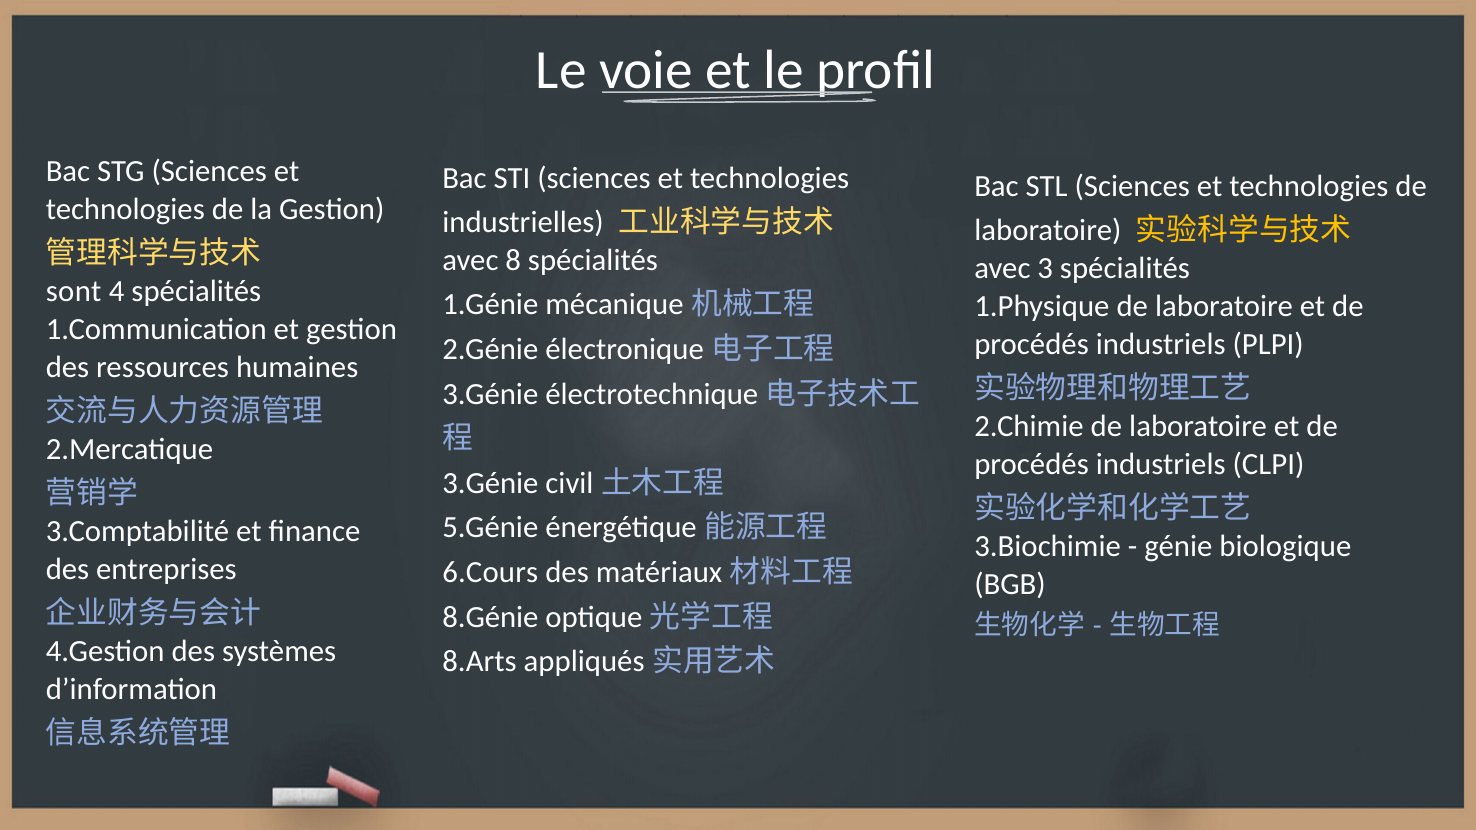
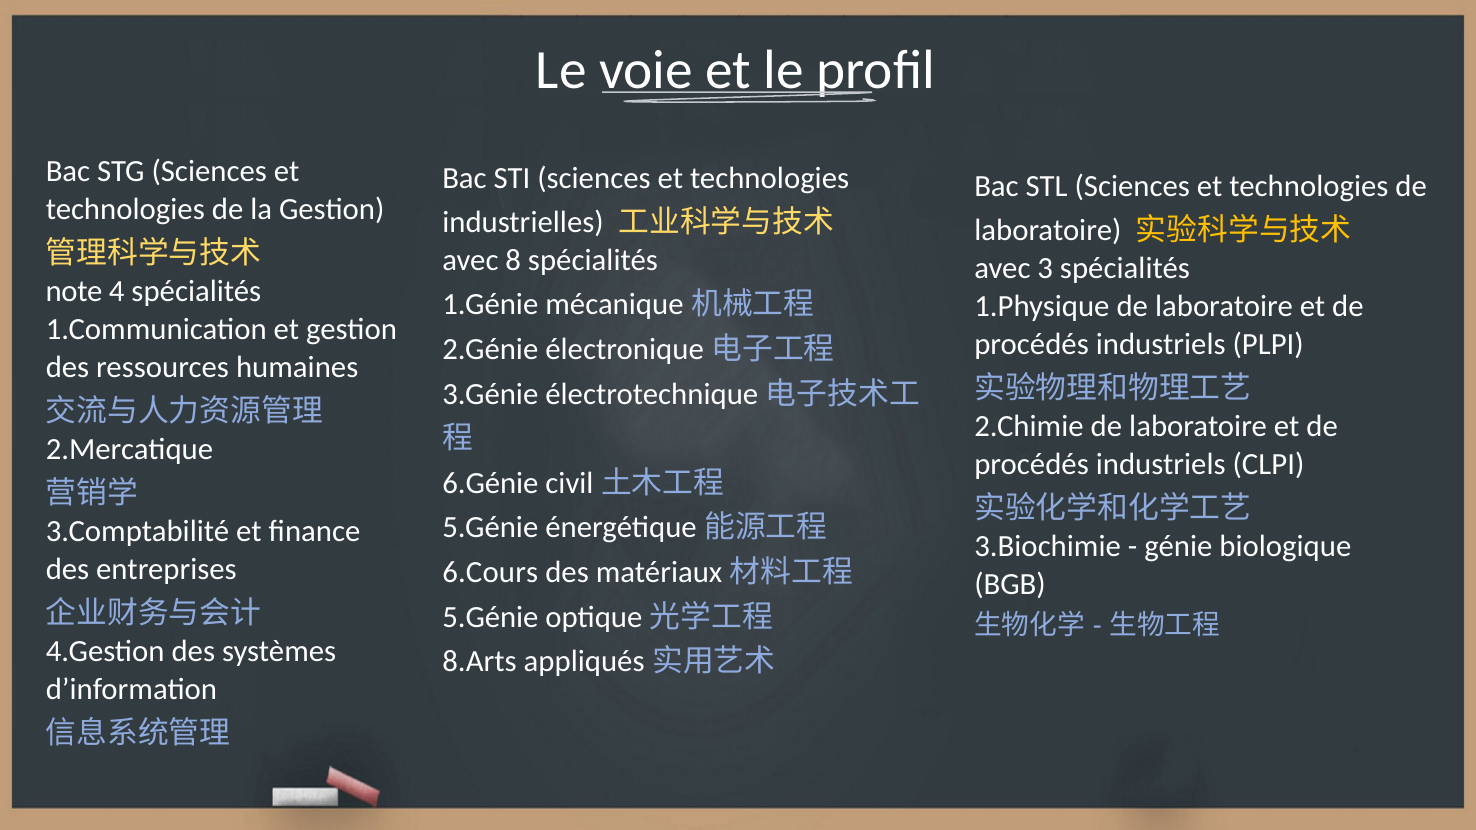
sont: sont -> note (74, 292)
3.Génie: 3.Génie -> 6.Génie (490, 483)
8.Génie: 8.Génie -> 5.Génie (490, 617)
